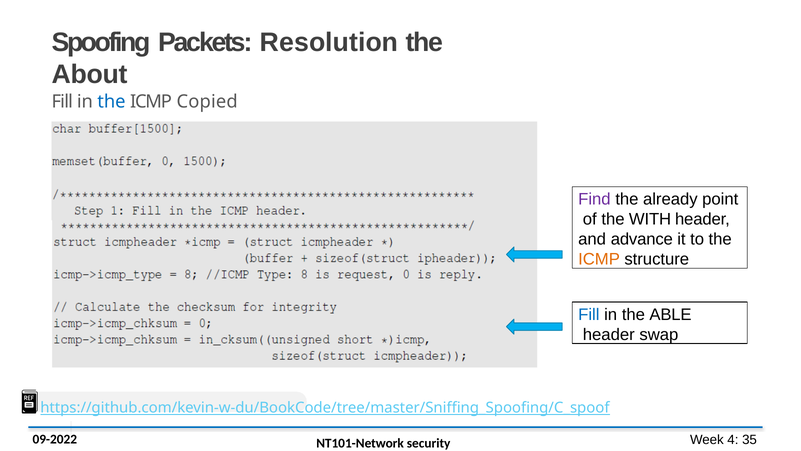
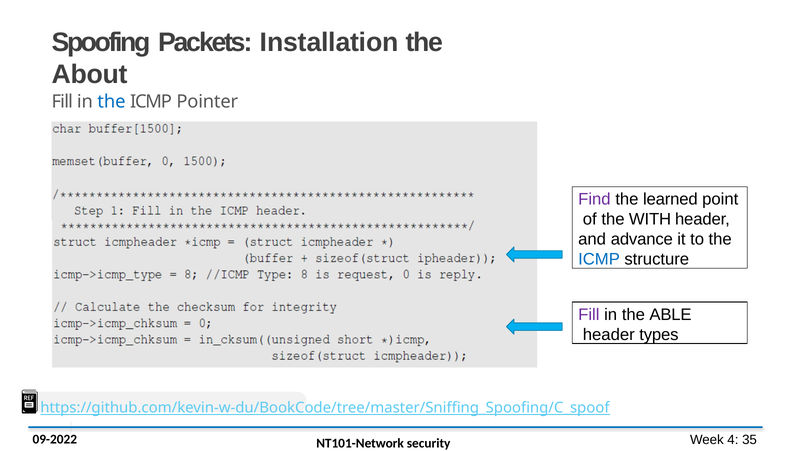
Resolution: Resolution -> Installation (329, 42)
Copied: Copied -> Pointer (207, 102)
already: already -> learned (670, 199)
ICMP colour: orange -> blue (599, 259)
Fill colour: blue -> purple (589, 314)
swap: swap -> types (659, 334)
